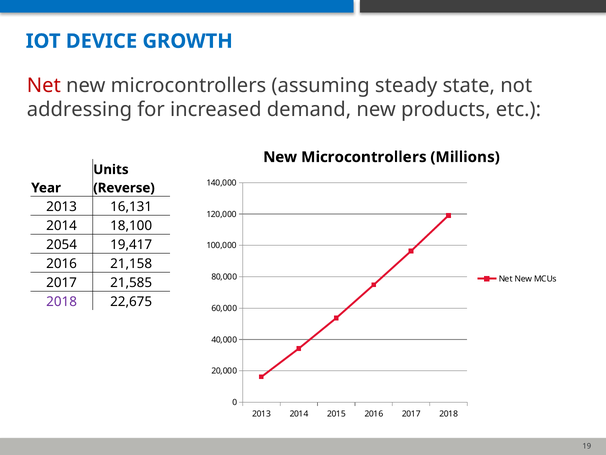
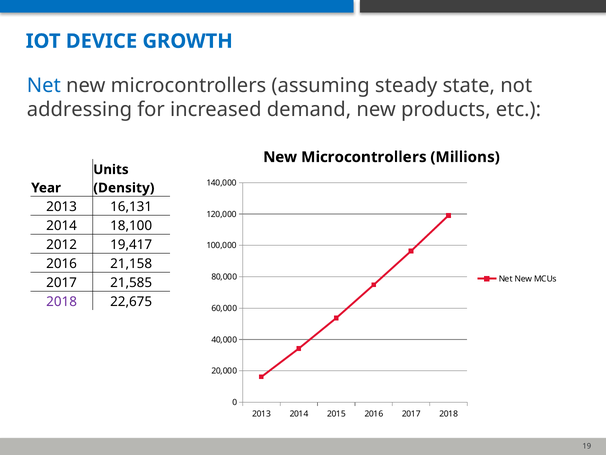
Net colour: red -> blue (44, 85)
Reverse: Reverse -> Density (124, 188)
2054: 2054 -> 2012 (62, 244)
